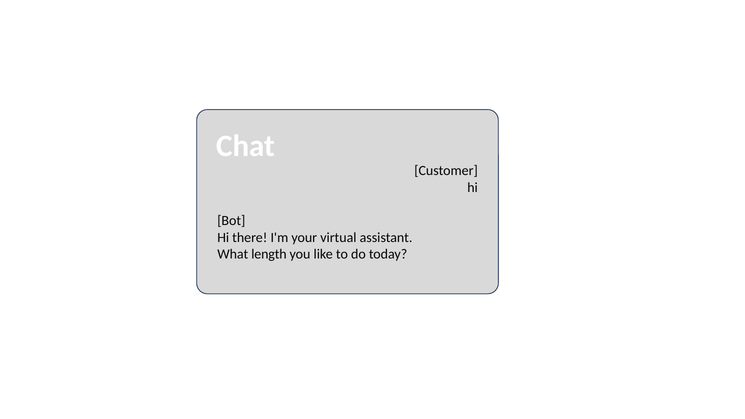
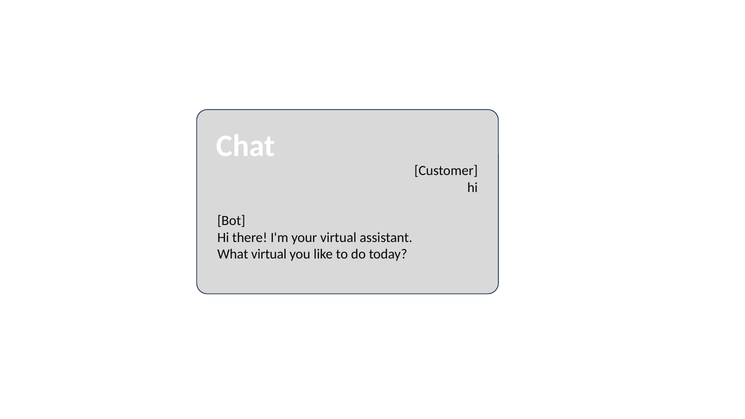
What length: length -> virtual (269, 254)
